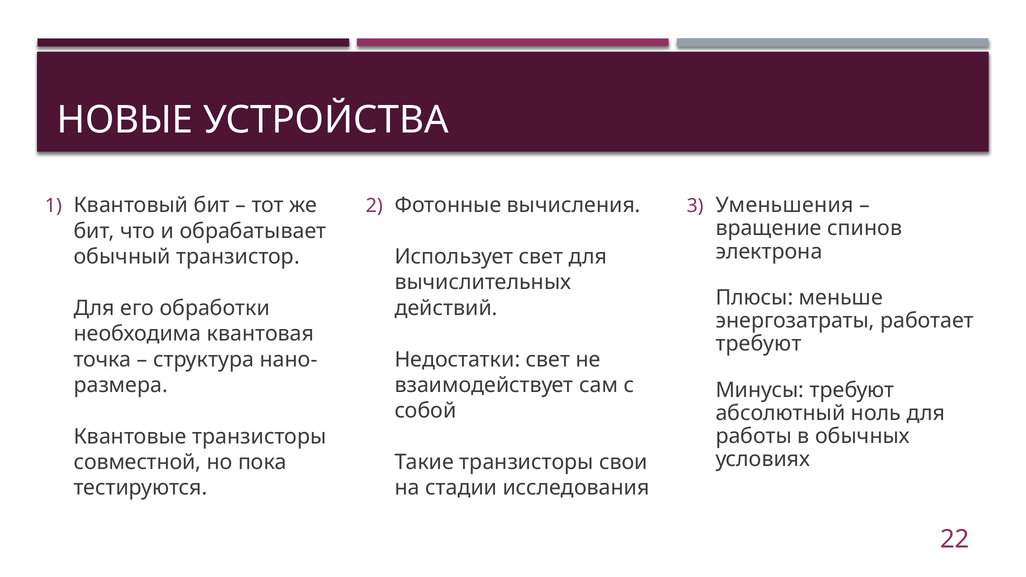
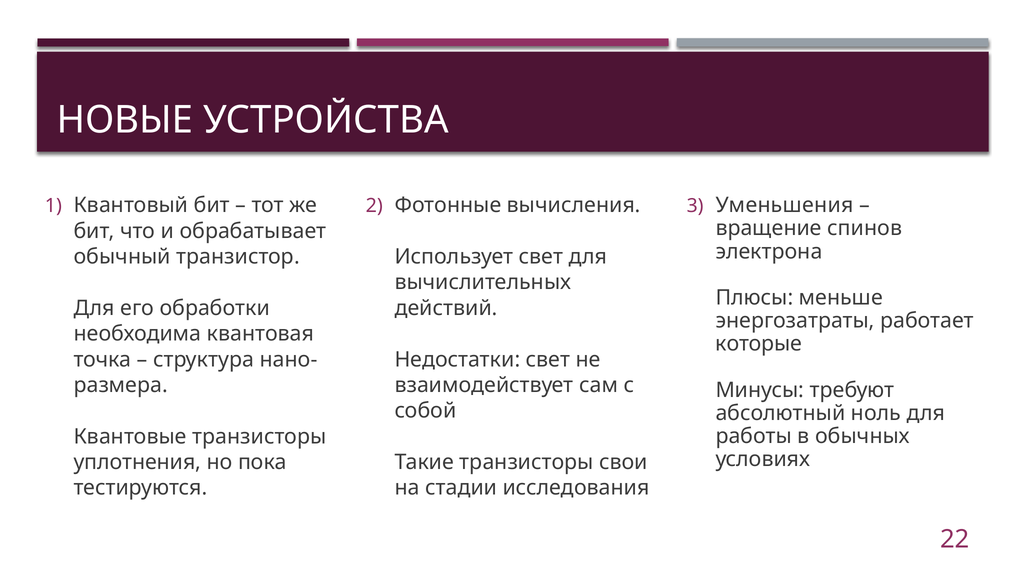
требуют: требуют -> которые (759, 344)
совместной: совместной -> уплотнения (137, 462)
